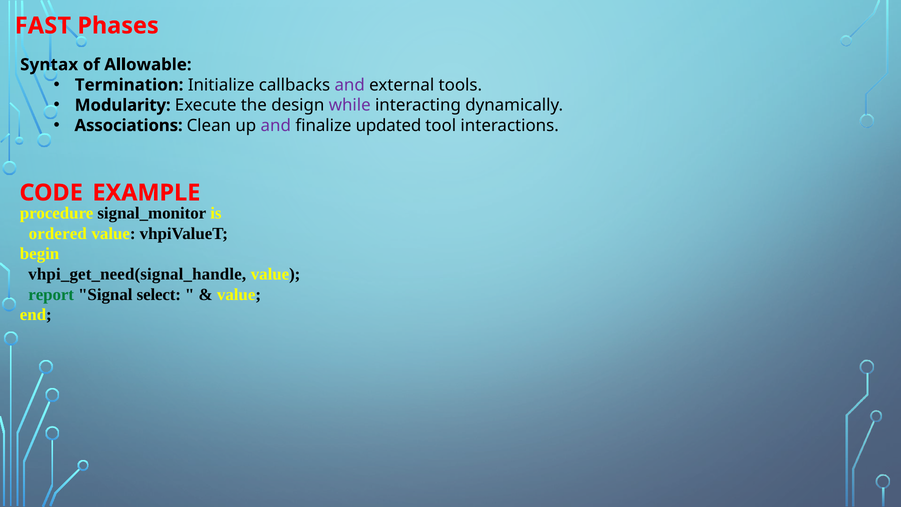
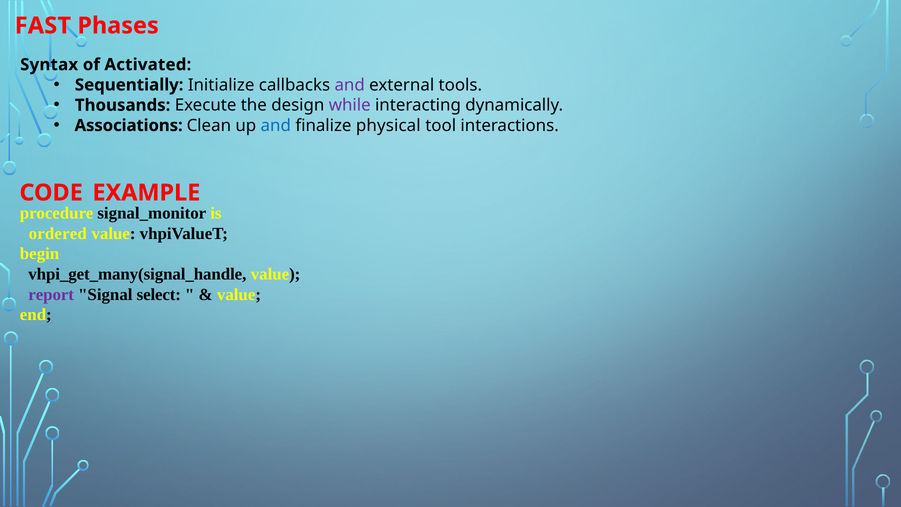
Allowable: Allowable -> Activated (148, 65)
Termination: Termination -> Sequentially (129, 85)
Modularity: Modularity -> Thousands (123, 105)
and colour: purple -> blue (276, 125)
updated: updated -> physical (388, 125)
vhpi_get_need(signal_handle: vhpi_get_need(signal_handle -> vhpi_get_many(signal_handle (137, 274)
report colour: green -> purple (51, 294)
